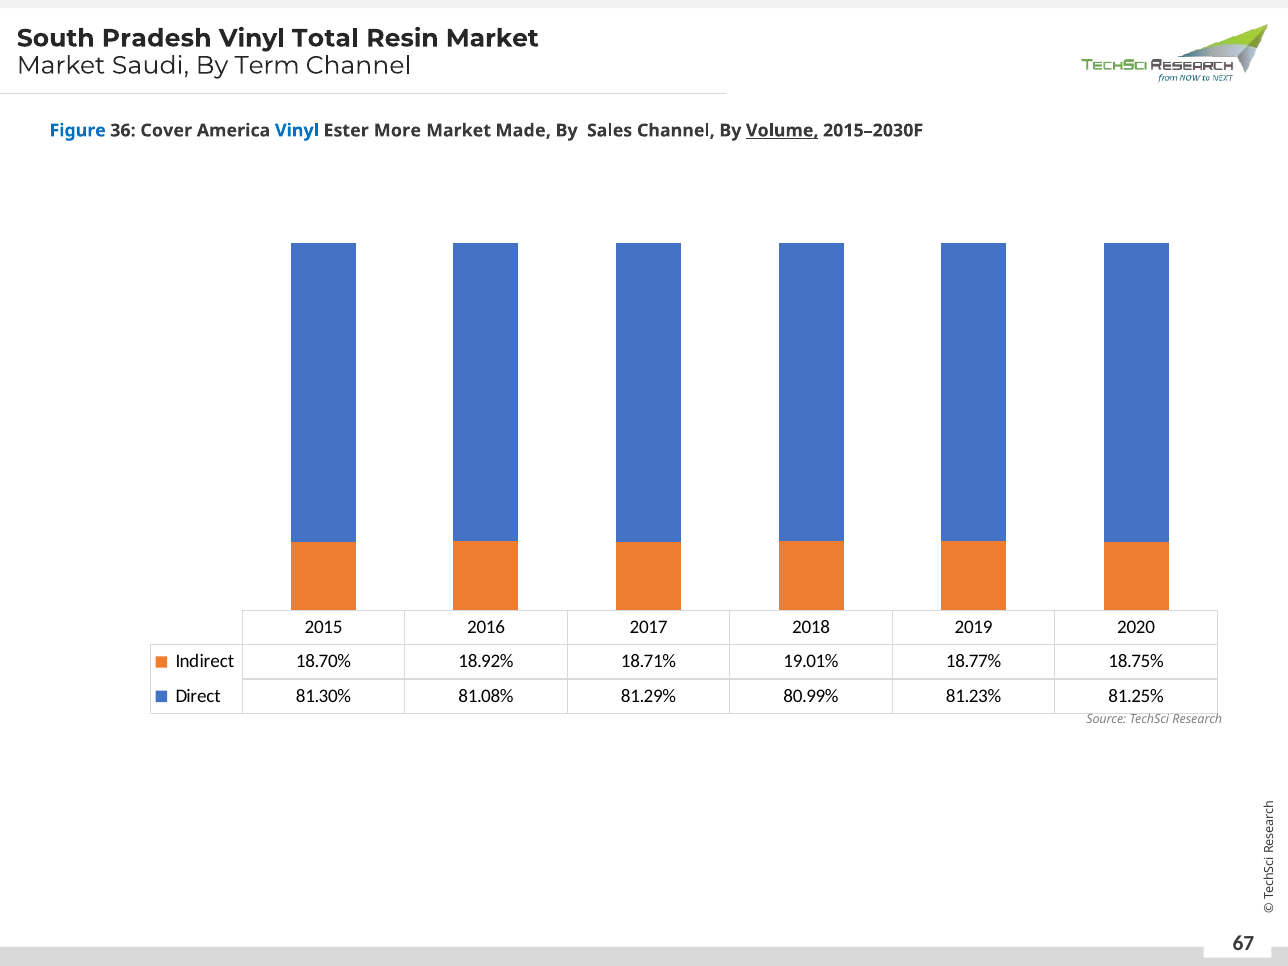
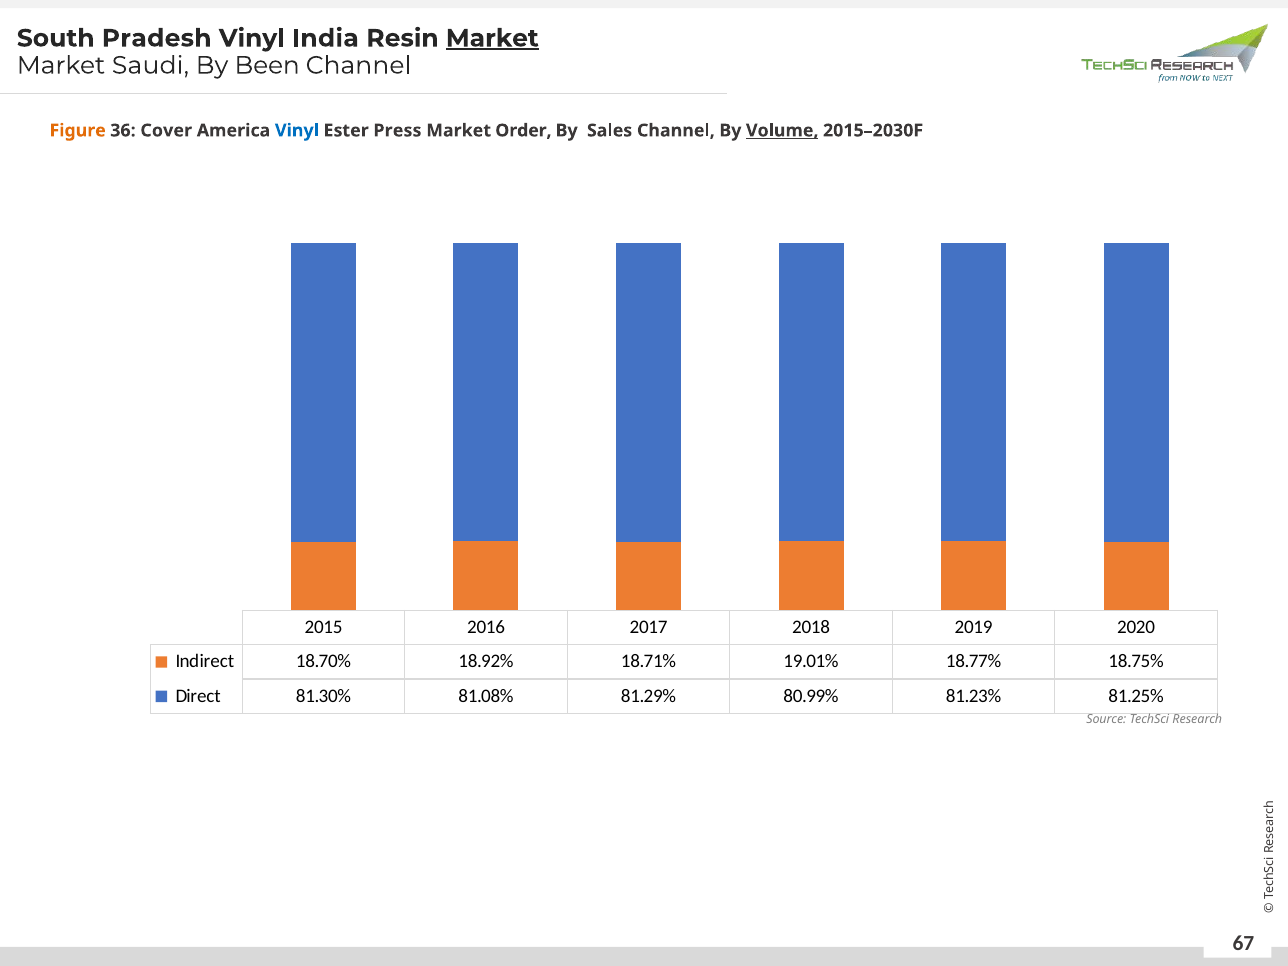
Total: Total -> India (325, 38)
Market underline: none -> present (492, 38)
Term: Term -> Been (267, 65)
Figure colour: blue -> orange (78, 131)
More: More -> Press (397, 131)
Made: Made -> Order (523, 131)
